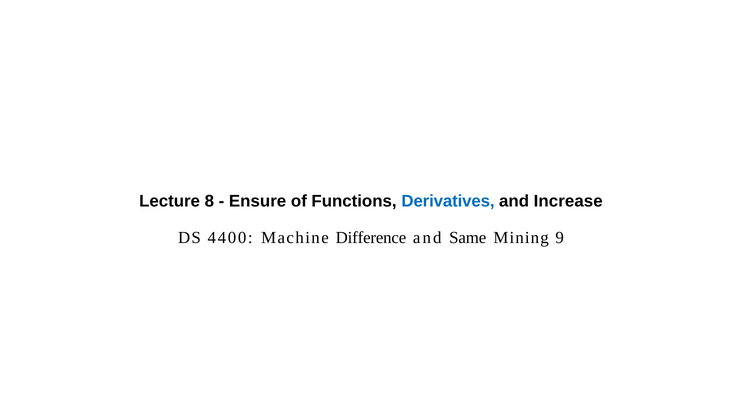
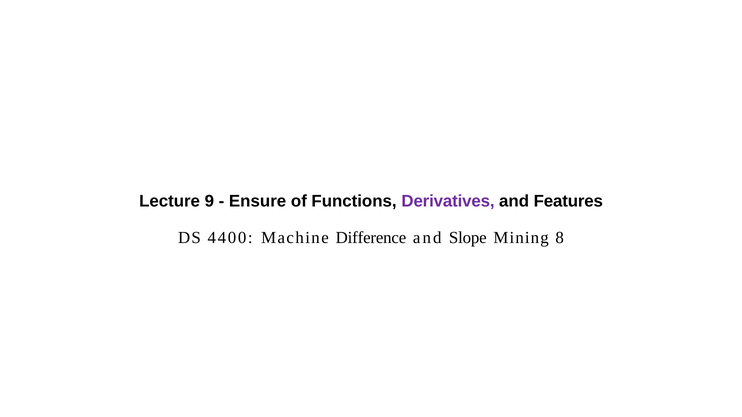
8: 8 -> 9 (209, 201)
Derivatives colour: blue -> purple (448, 201)
Increase: Increase -> Features (568, 201)
Same: Same -> Slope (468, 238)
9: 9 -> 8 (560, 238)
